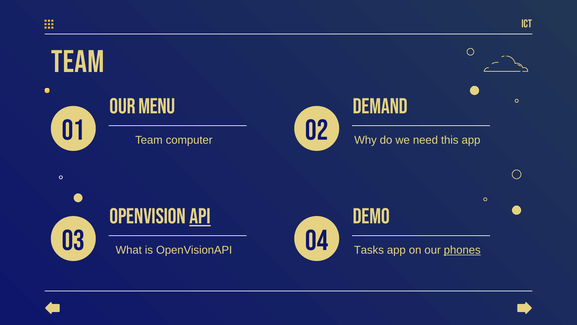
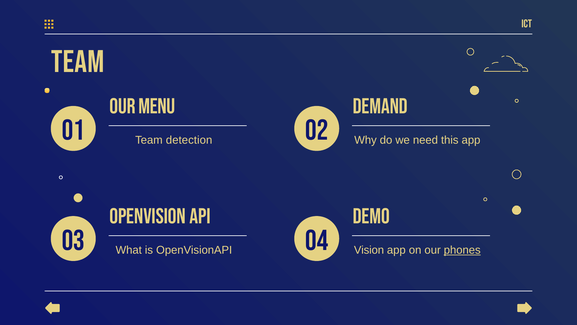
computer: computer -> detection (189, 140)
API underline: present -> none (200, 216)
Tasks: Tasks -> Vision (369, 250)
